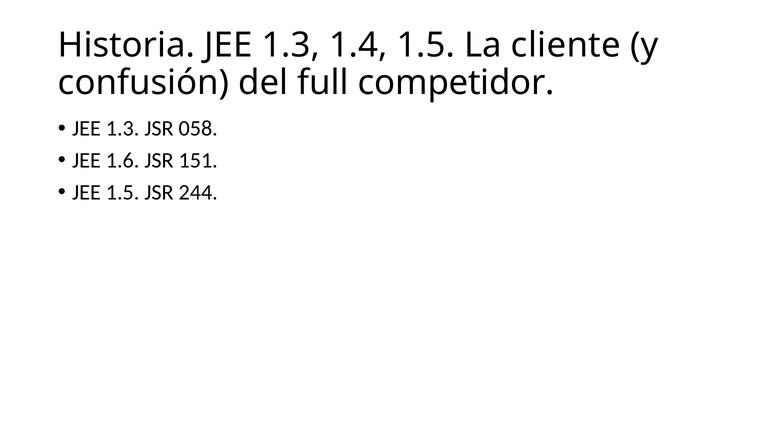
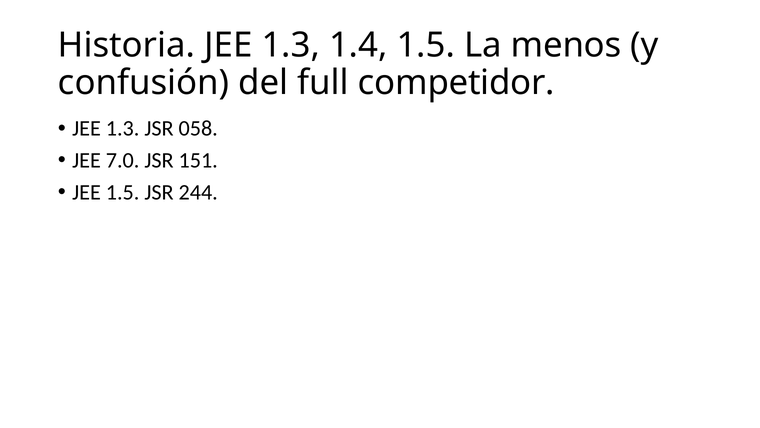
cliente: cliente -> menos (566, 45)
1.6: 1.6 -> 7.0 (123, 160)
